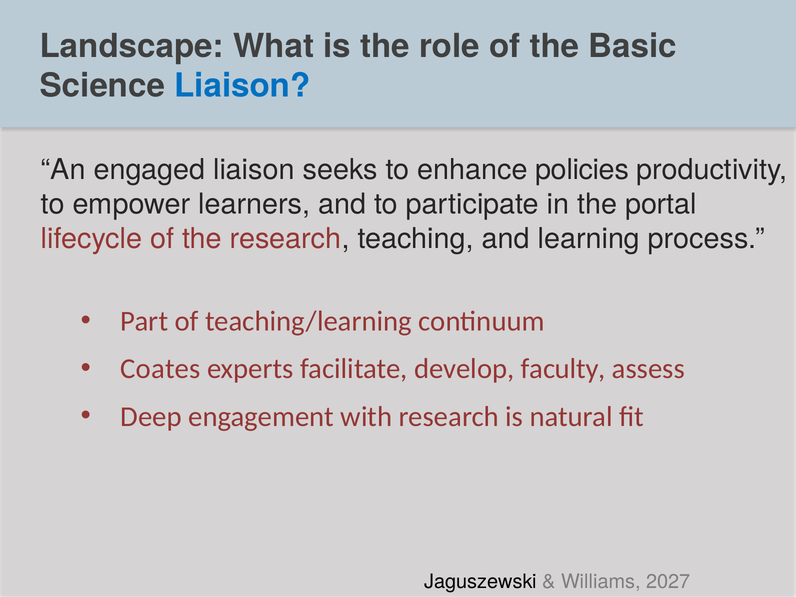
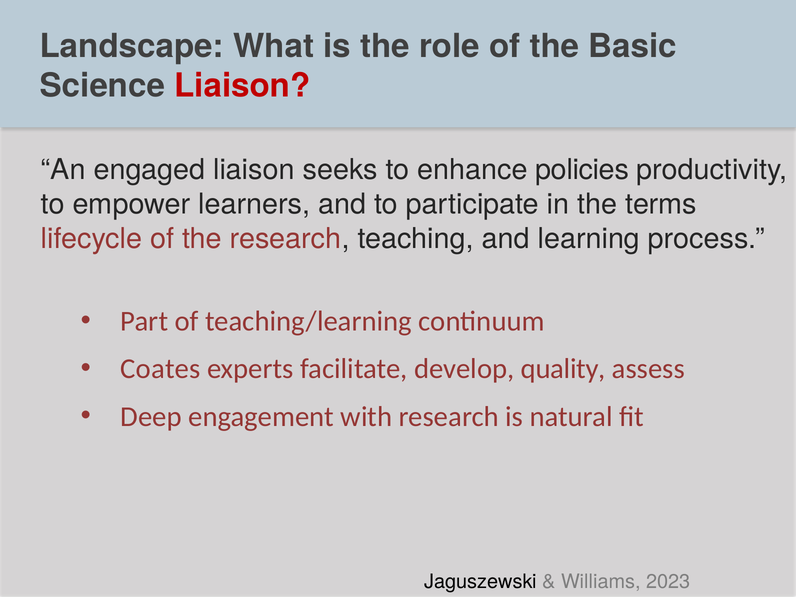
Liaison colour: blue -> red (242, 86)
portal: portal -> terms (661, 204)
faculty: faculty -> quality (563, 369)
2027: 2027 -> 2023 (668, 582)
